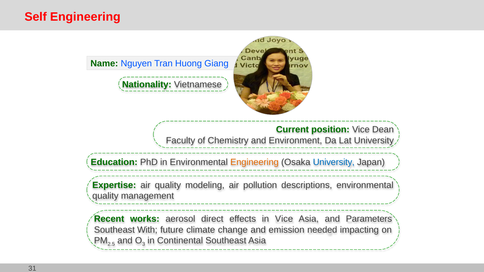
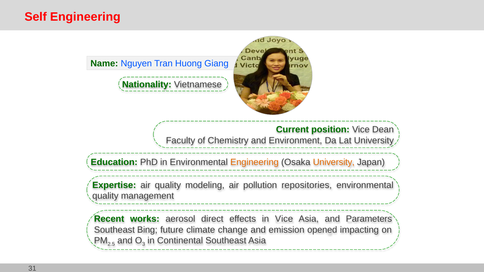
University colour: blue -> orange (334, 162)
descriptions: descriptions -> repositories (307, 185)
With: With -> Bing (147, 230)
needed: needed -> opened (322, 230)
